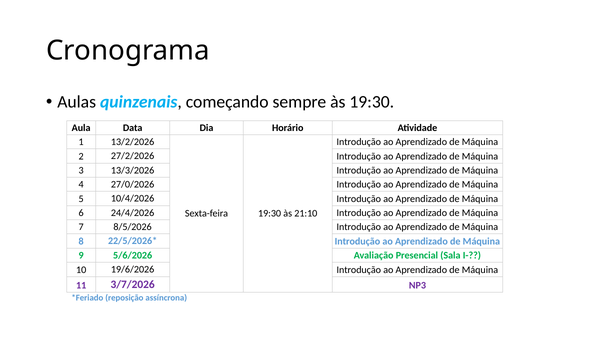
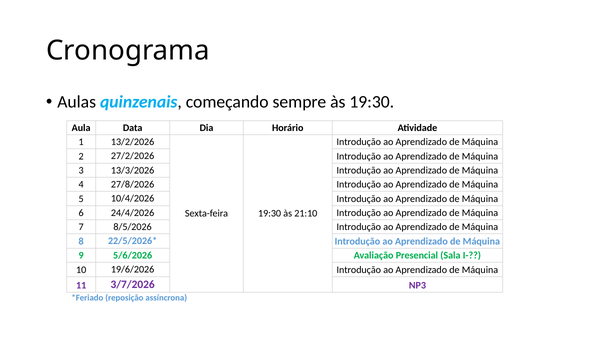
27/0/2026: 27/0/2026 -> 27/8/2026 (133, 184)
